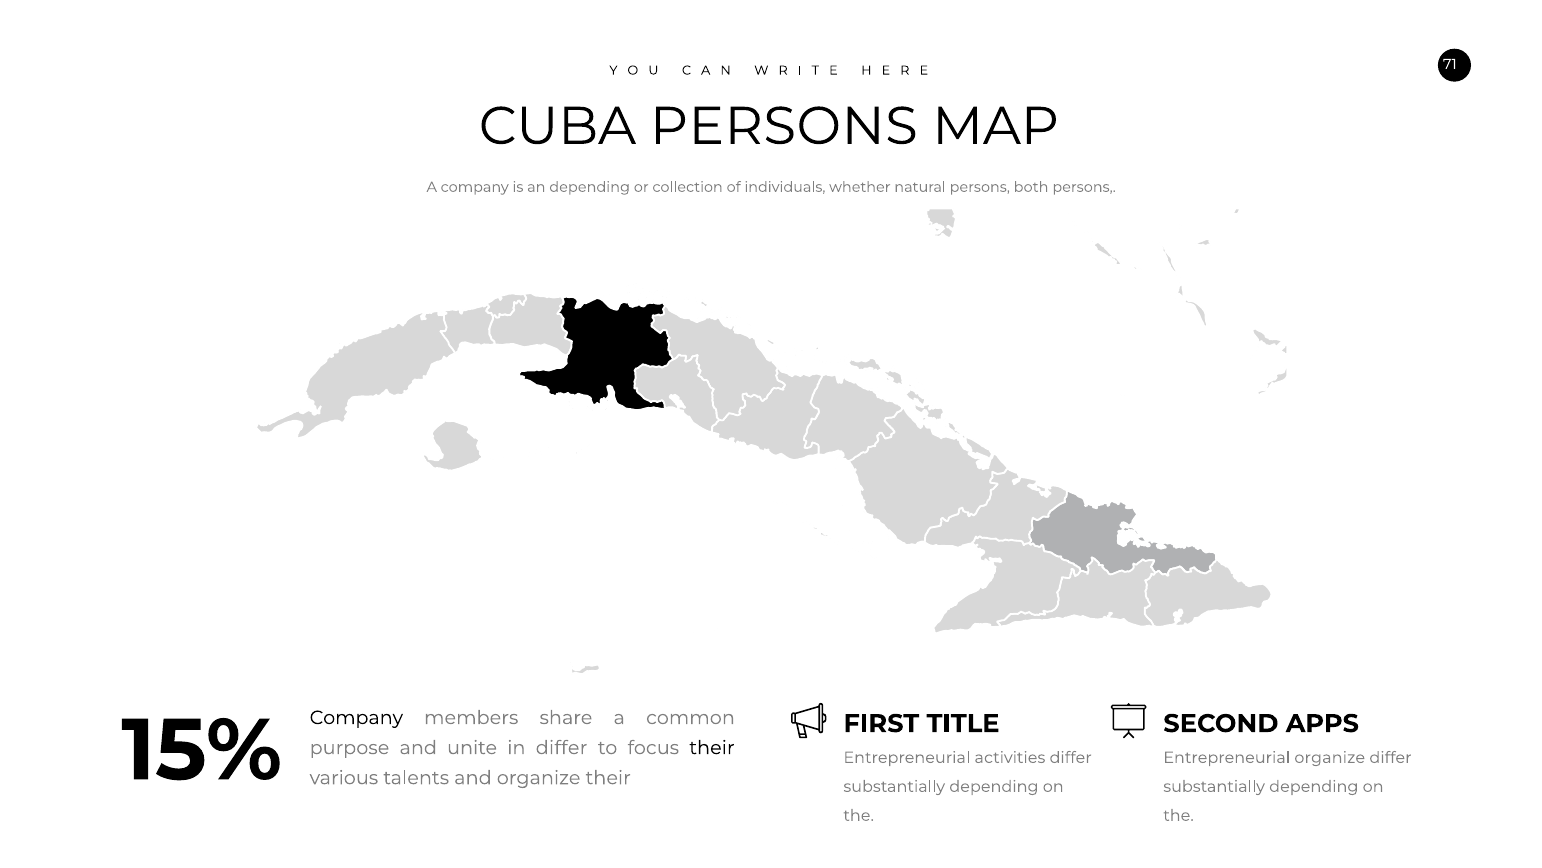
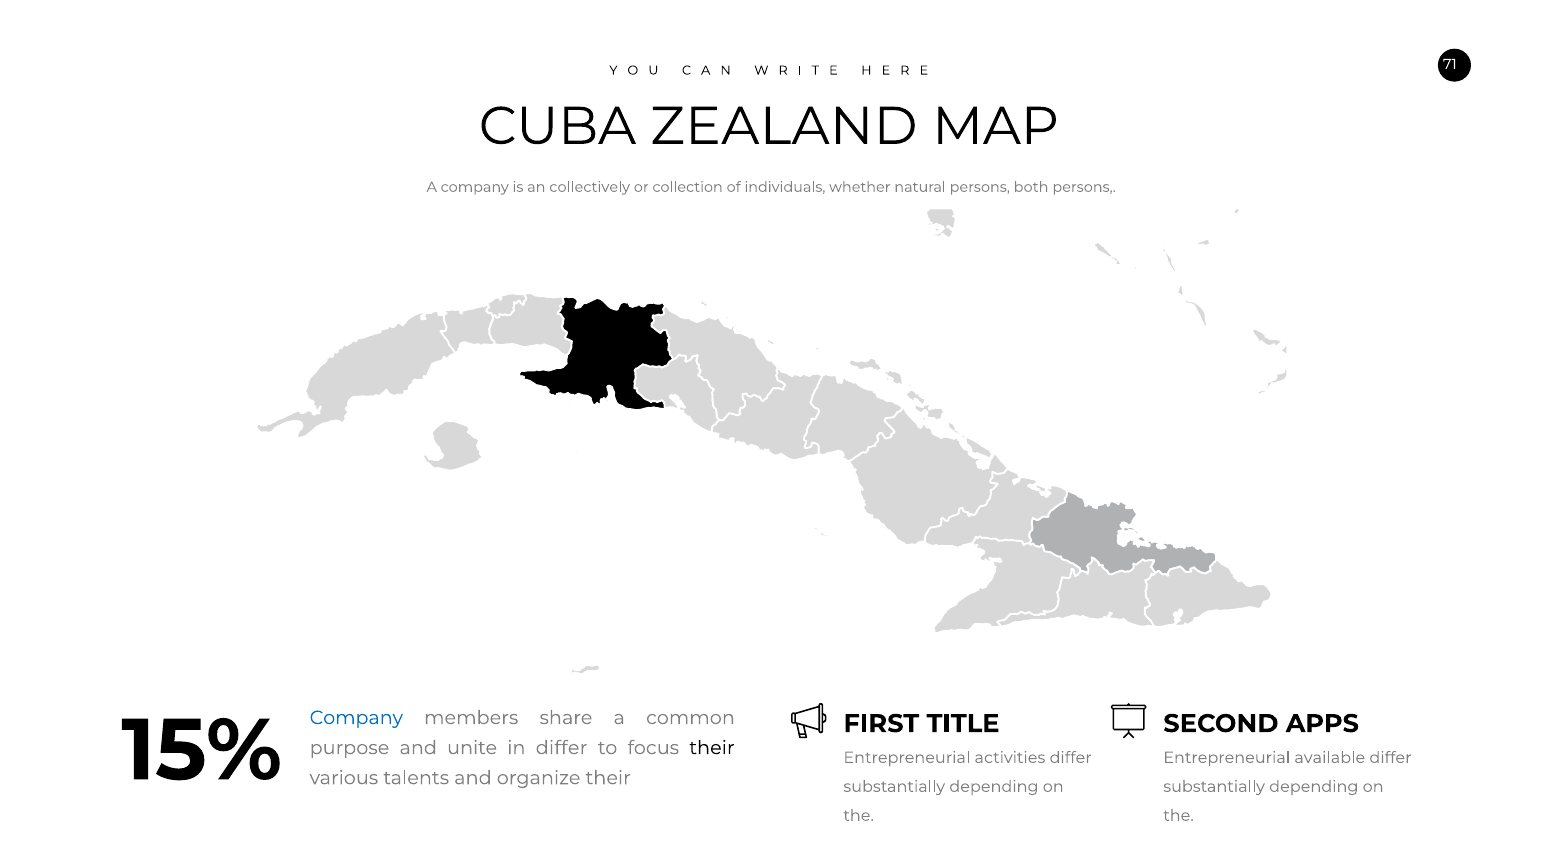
CUBA PERSONS: PERSONS -> ZEALAND (784, 126)
an depending: depending -> collectively (590, 187)
Company colour: black -> blue (356, 717)
Entrepreneurial organize: organize -> available (1330, 757)
